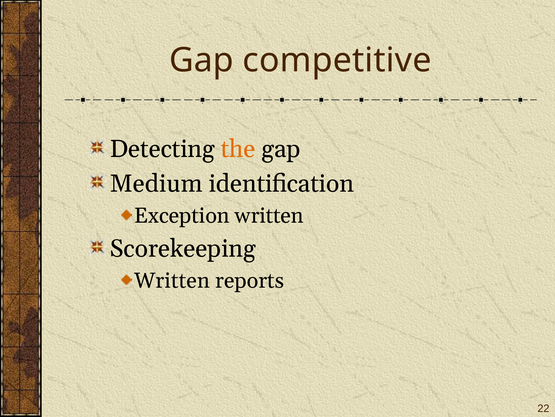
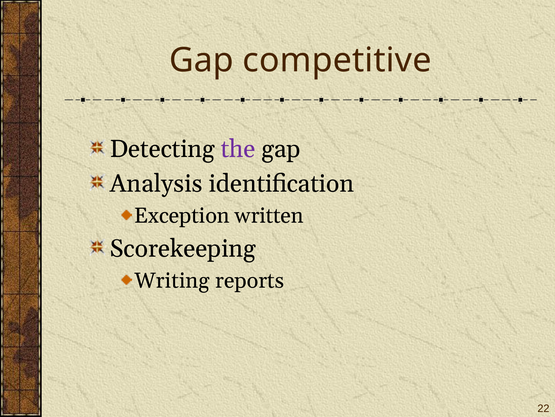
the colour: orange -> purple (238, 149)
Medium: Medium -> Analysis (156, 183)
Written: Written -> Writing (172, 280)
